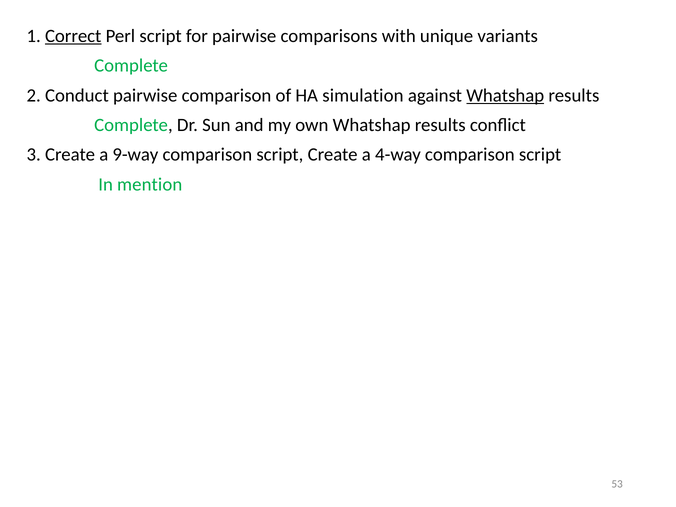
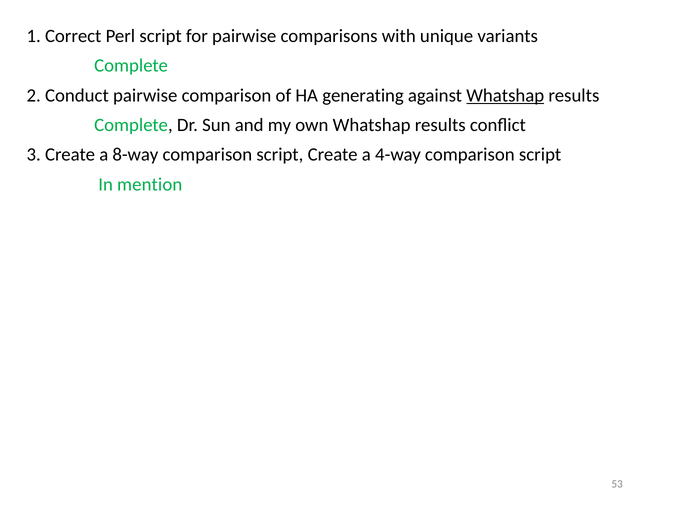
Correct underline: present -> none (73, 36)
simulation: simulation -> generating (363, 95)
9-way: 9-way -> 8-way (135, 155)
